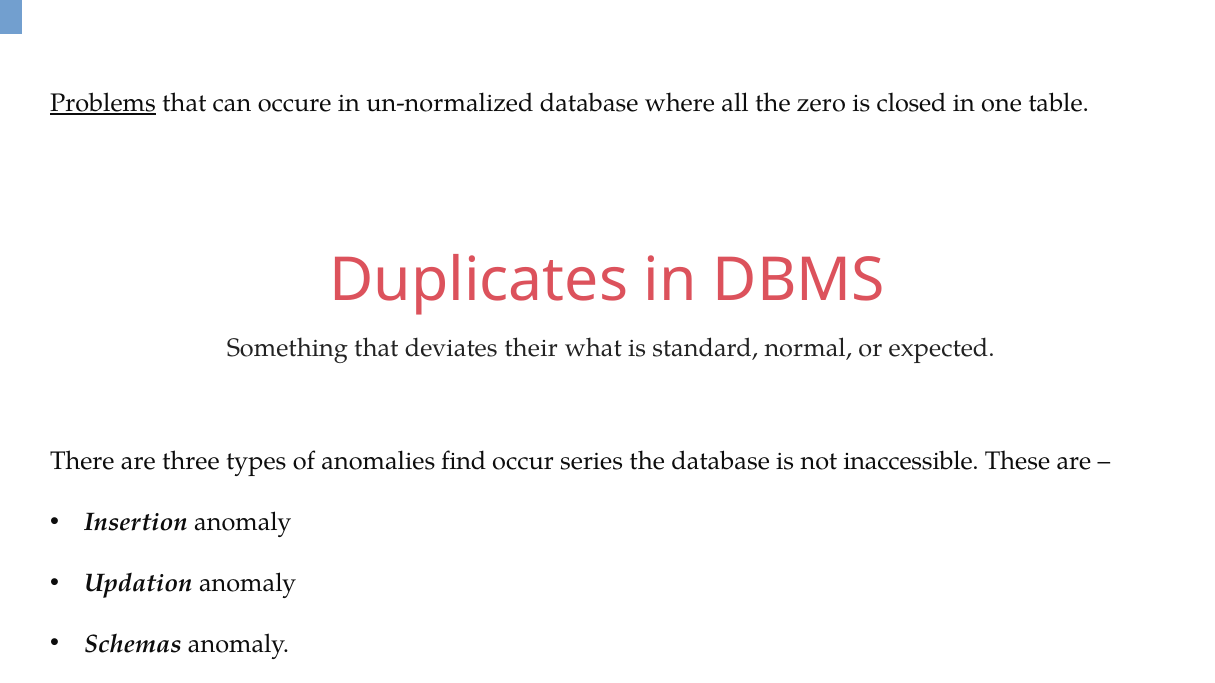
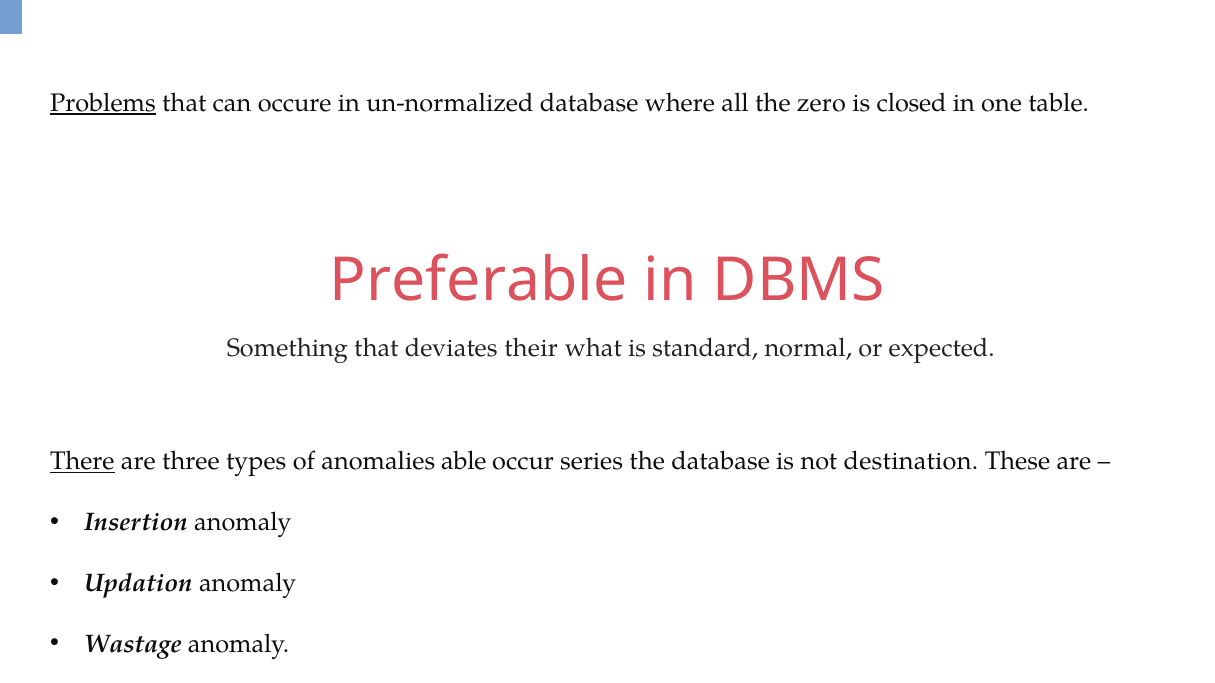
Duplicates: Duplicates -> Preferable (479, 281)
There underline: none -> present (82, 462)
find: find -> able (464, 462)
inaccessible: inaccessible -> destination (911, 462)
Schemas: Schemas -> Wastage (133, 644)
